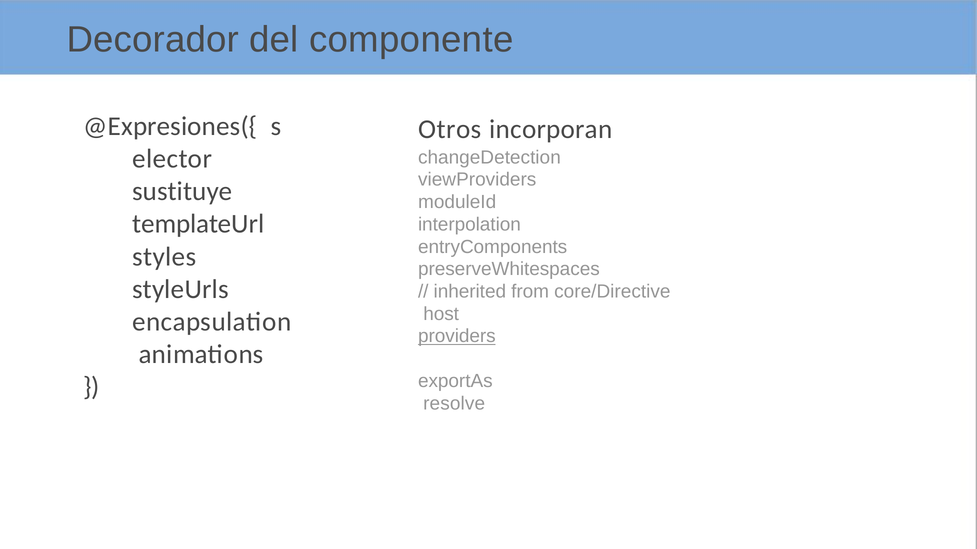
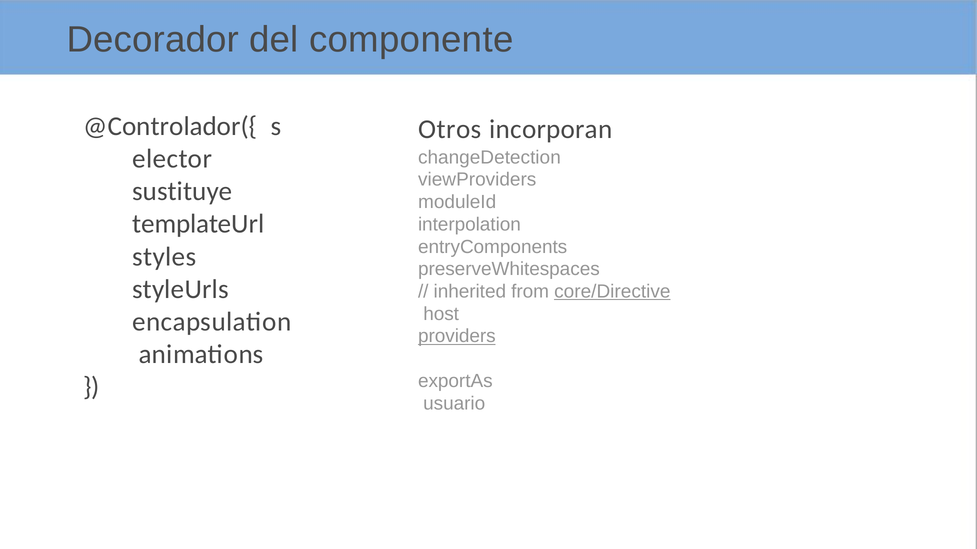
@Expresiones({: @Expresiones({ -> @Controlador({ (170, 127)
core/Directive underline: none -> present (612, 292)
resolve: resolve -> usuario (454, 404)
